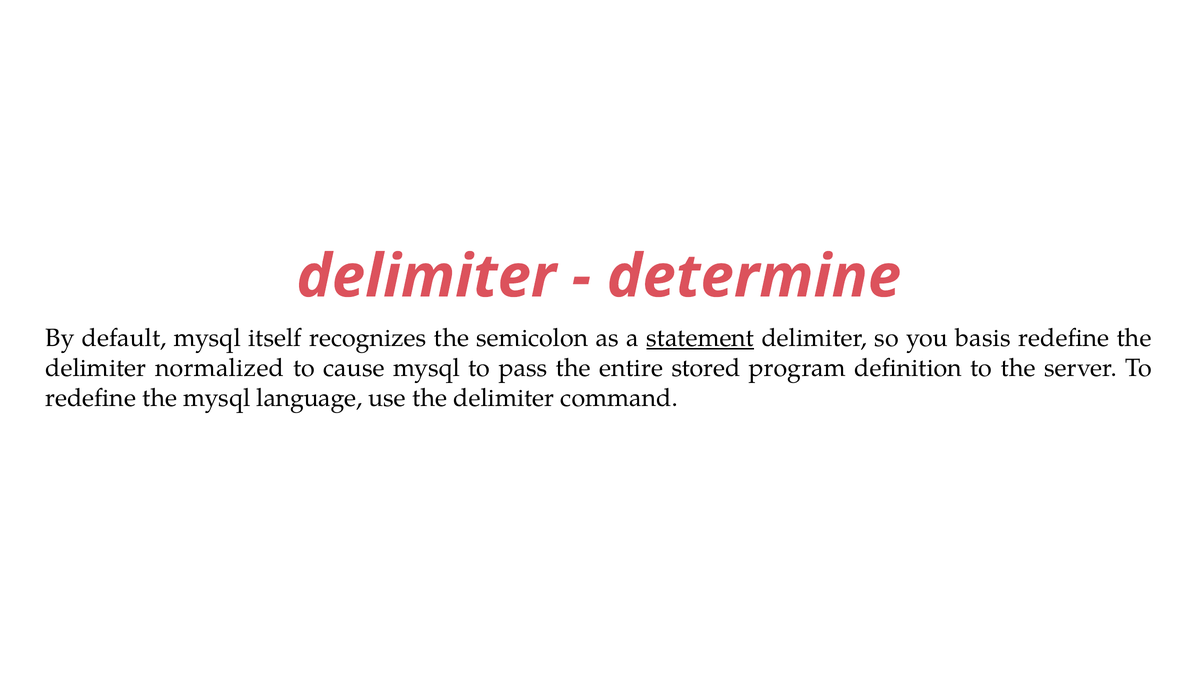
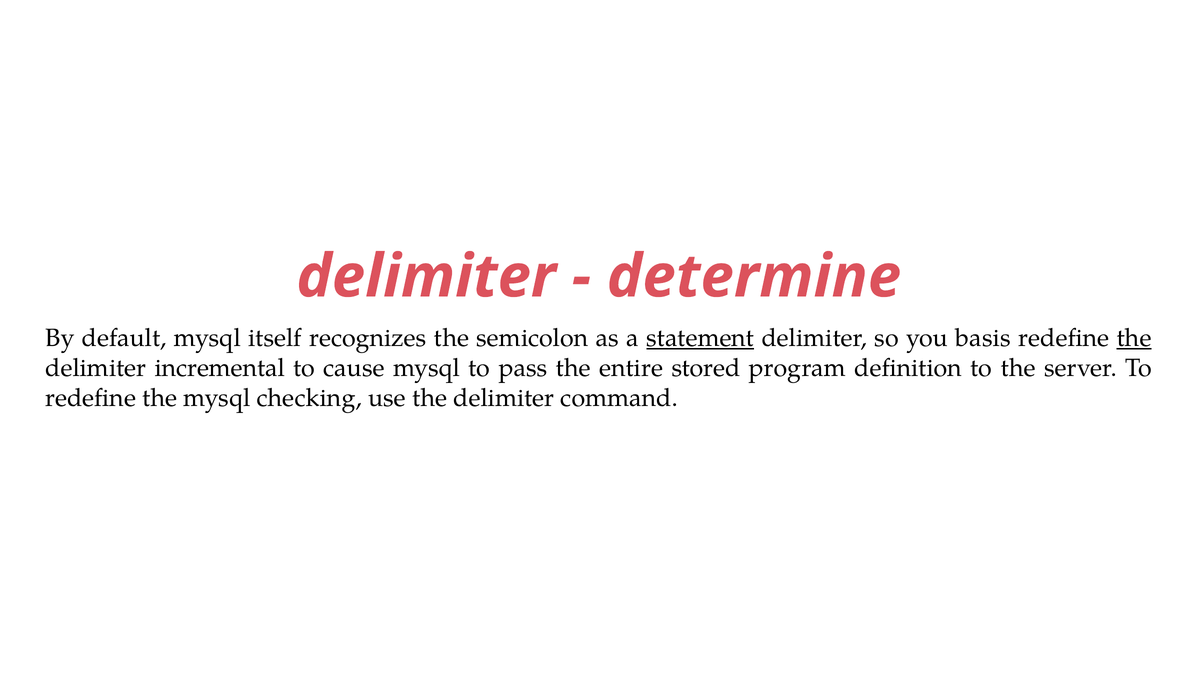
the underline: none -> present (1134, 338)
normalized: normalized -> incremental (220, 368)
language: language -> checking (309, 398)
